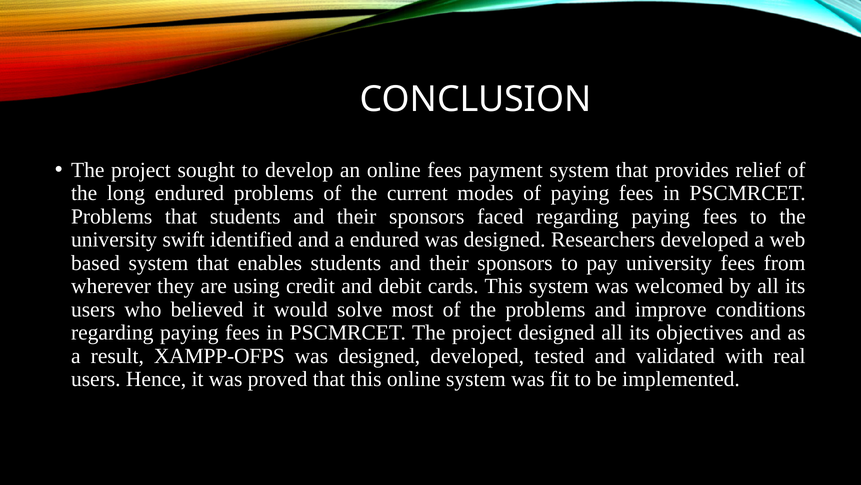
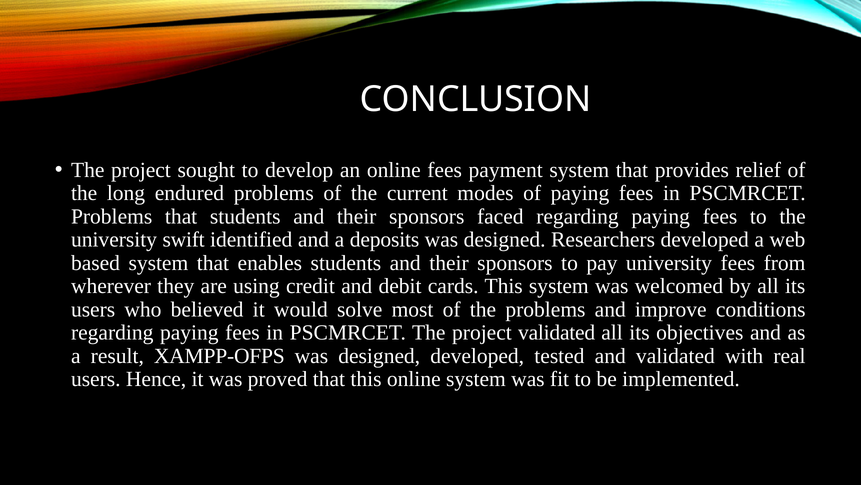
a endured: endured -> deposits (385, 239)
project designed: designed -> validated (557, 332)
